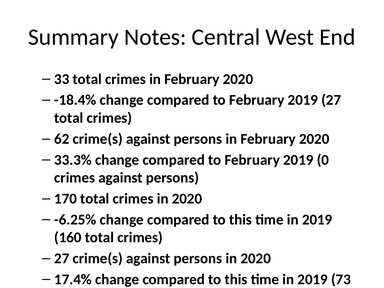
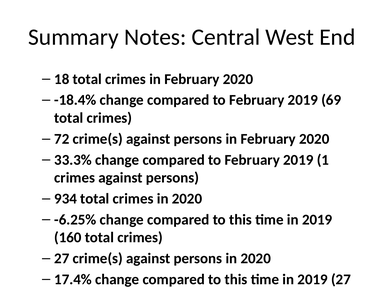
33: 33 -> 18 (62, 79)
2019 27: 27 -> 69 (331, 100)
62: 62 -> 72 (62, 139)
0: 0 -> 1 (323, 160)
170: 170 -> 934 (66, 199)
2019 73: 73 -> 27 (341, 279)
